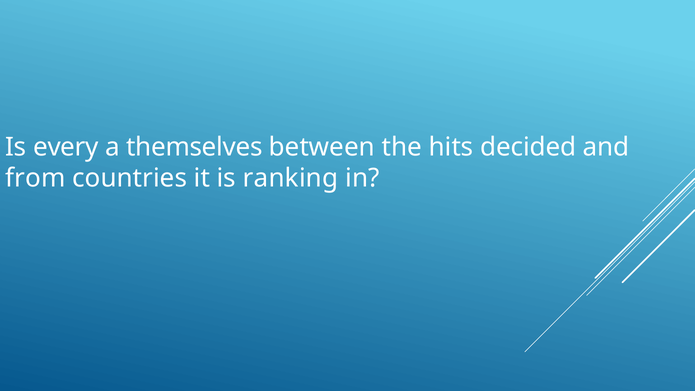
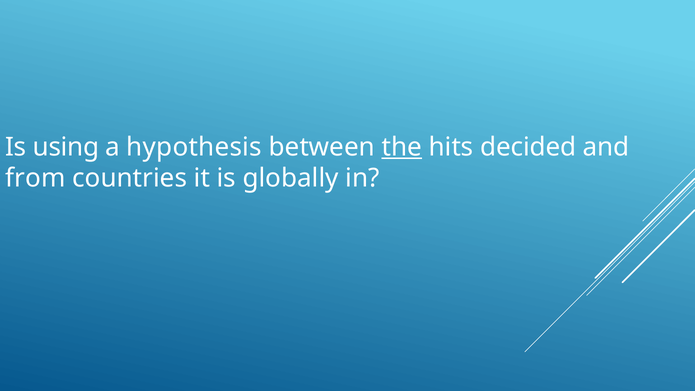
every: every -> using (66, 147)
themselves: themselves -> hypothesis (194, 147)
the underline: none -> present (402, 147)
ranking: ranking -> globally (291, 178)
